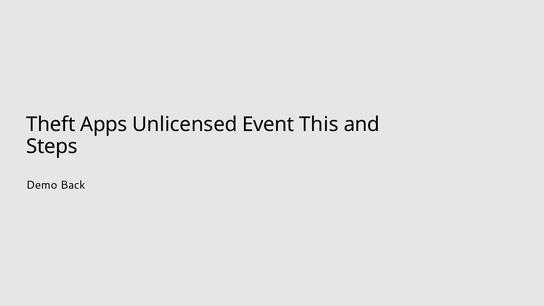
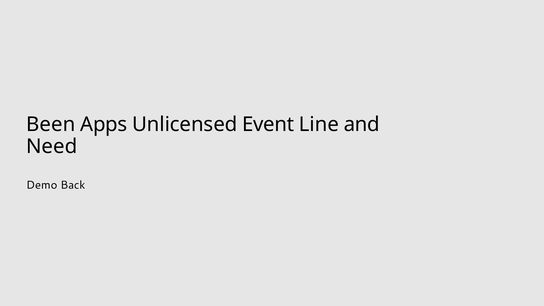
Theft: Theft -> Been (51, 124)
This: This -> Line (319, 124)
Steps: Steps -> Need (52, 146)
